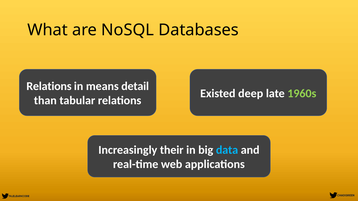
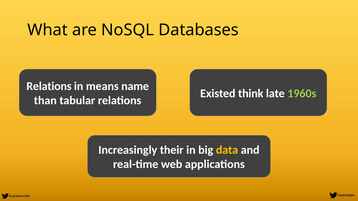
detail: detail -> name (135, 86)
deep: deep -> think (251, 93)
data colour: light blue -> yellow (227, 150)
